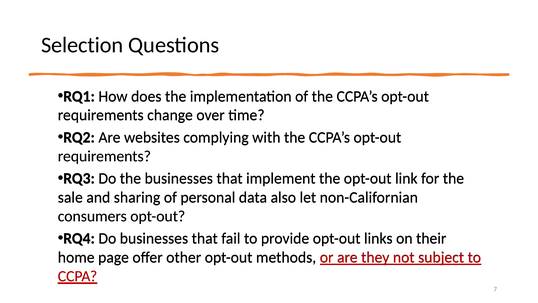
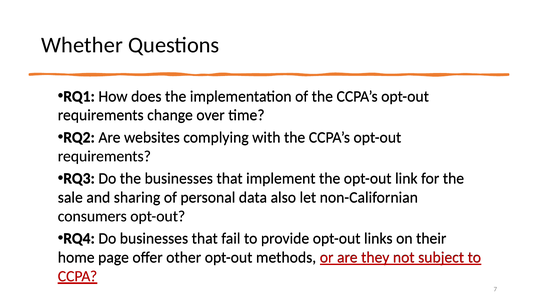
Selection: Selection -> Whether (82, 45)
